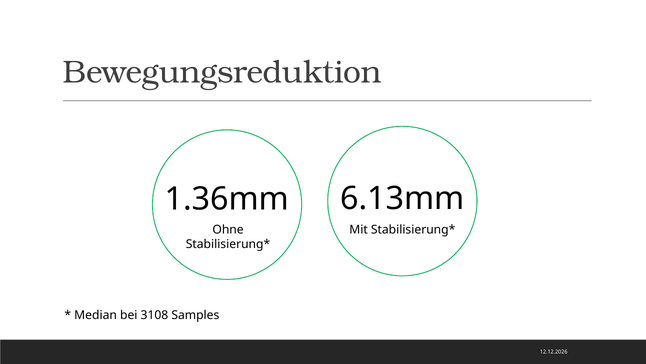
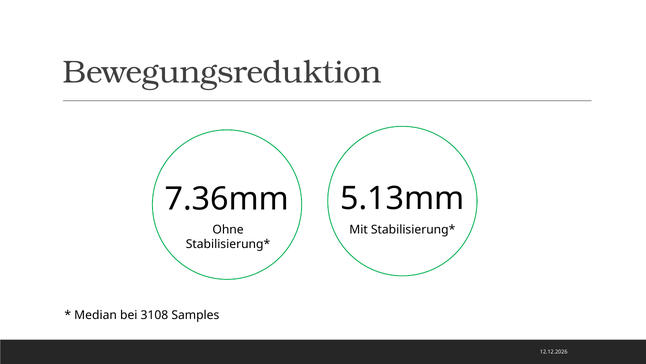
6.13mm: 6.13mm -> 5.13mm (402, 198)
1.36mm: 1.36mm -> 7.36mm (227, 199)
